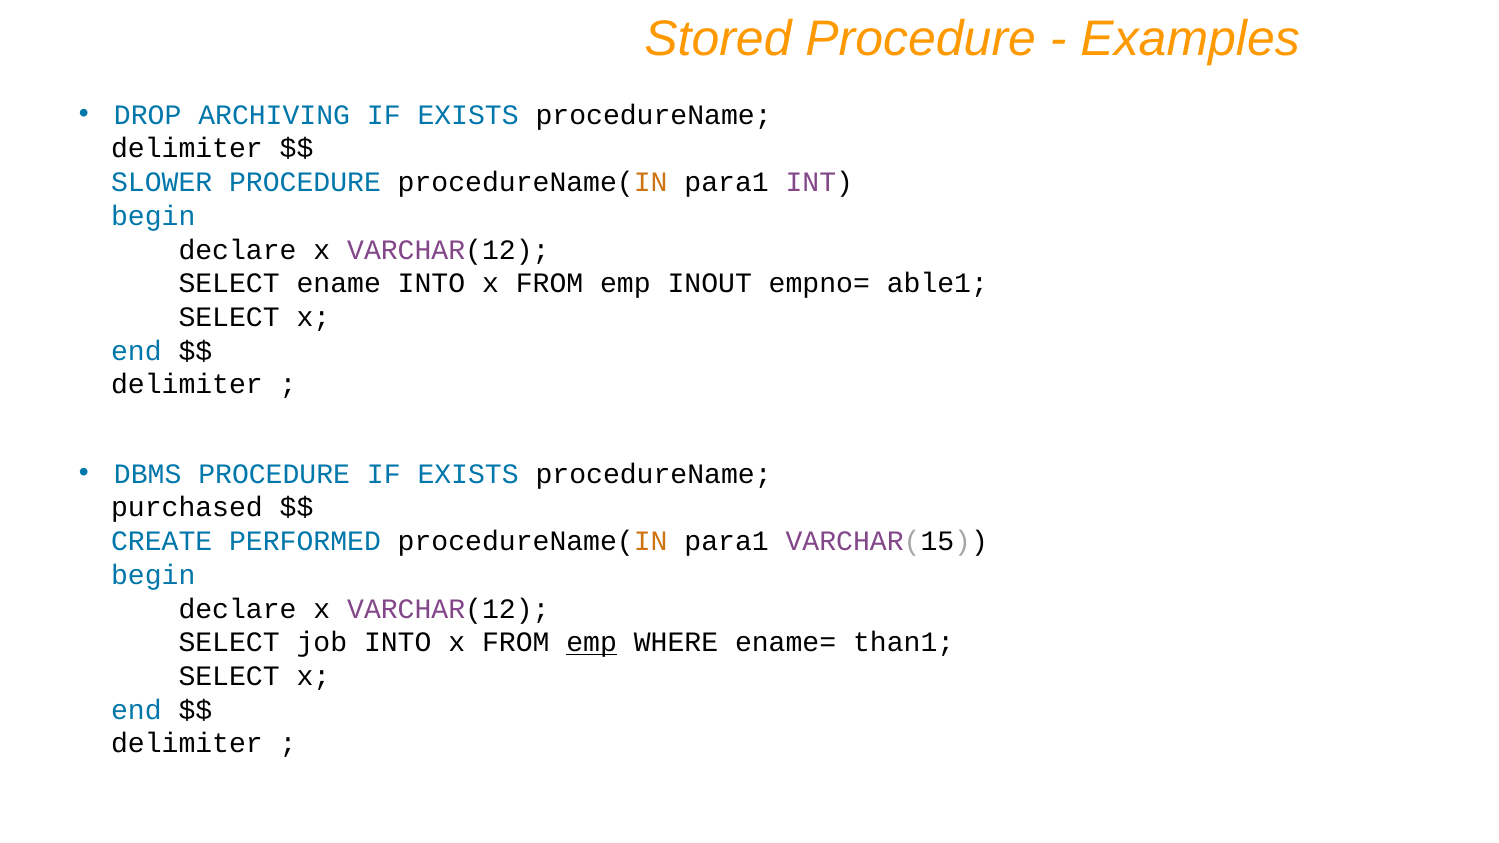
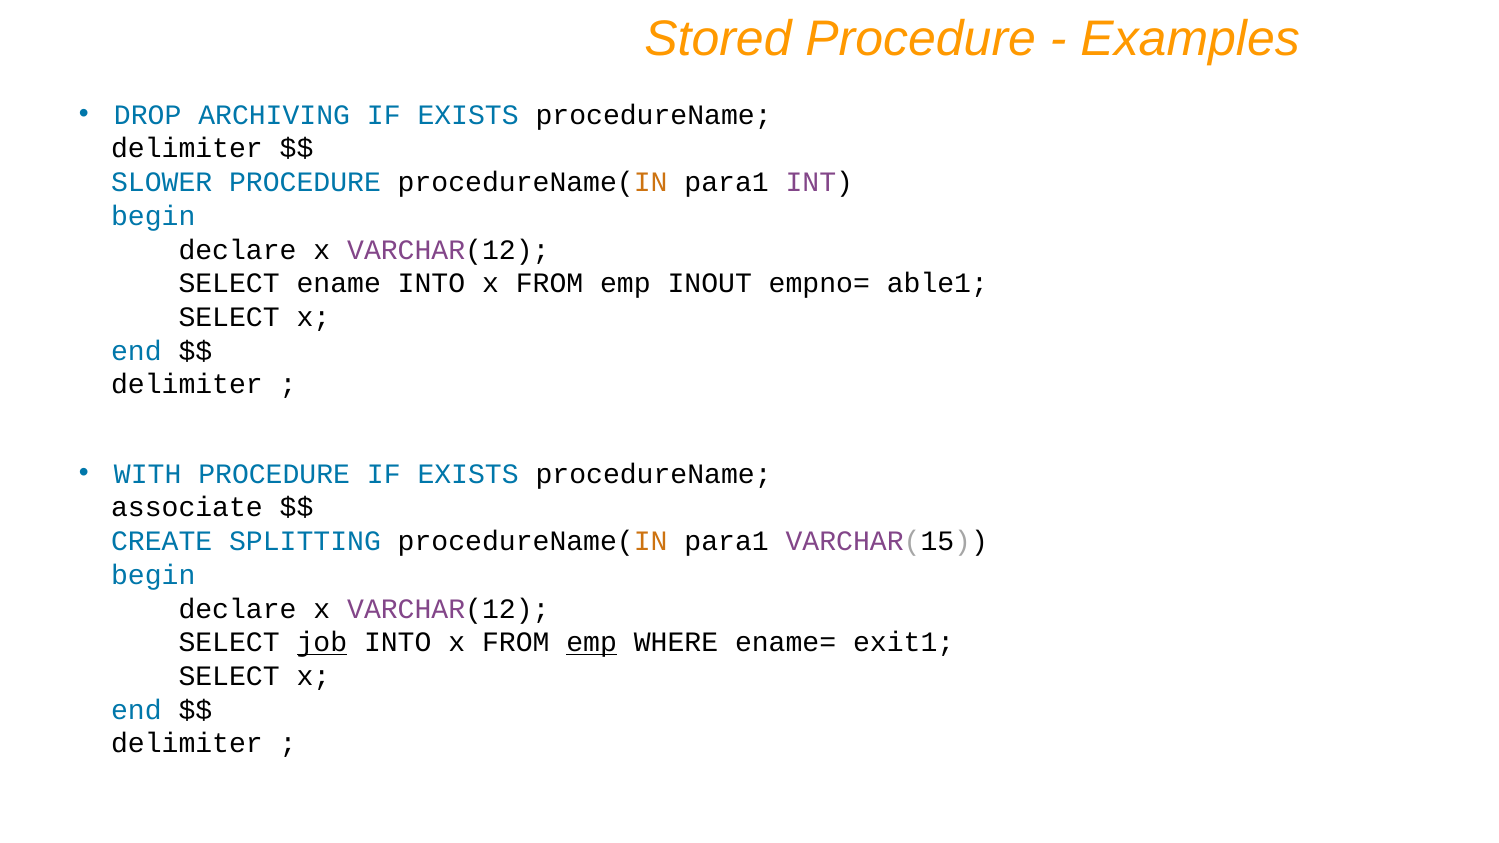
DBMS: DBMS -> WITH (148, 474)
purchased: purchased -> associate (187, 508)
PERFORMED: PERFORMED -> SPLITTING (305, 541)
job underline: none -> present (322, 643)
than1: than1 -> exit1 (904, 643)
